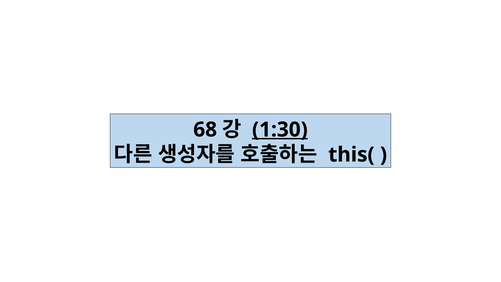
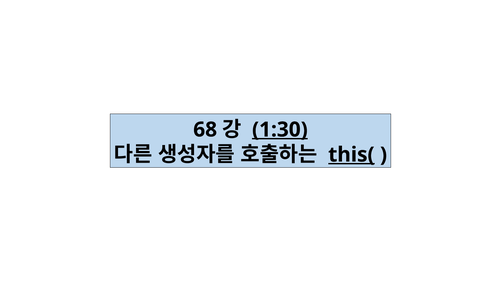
this( underline: none -> present (351, 155)
